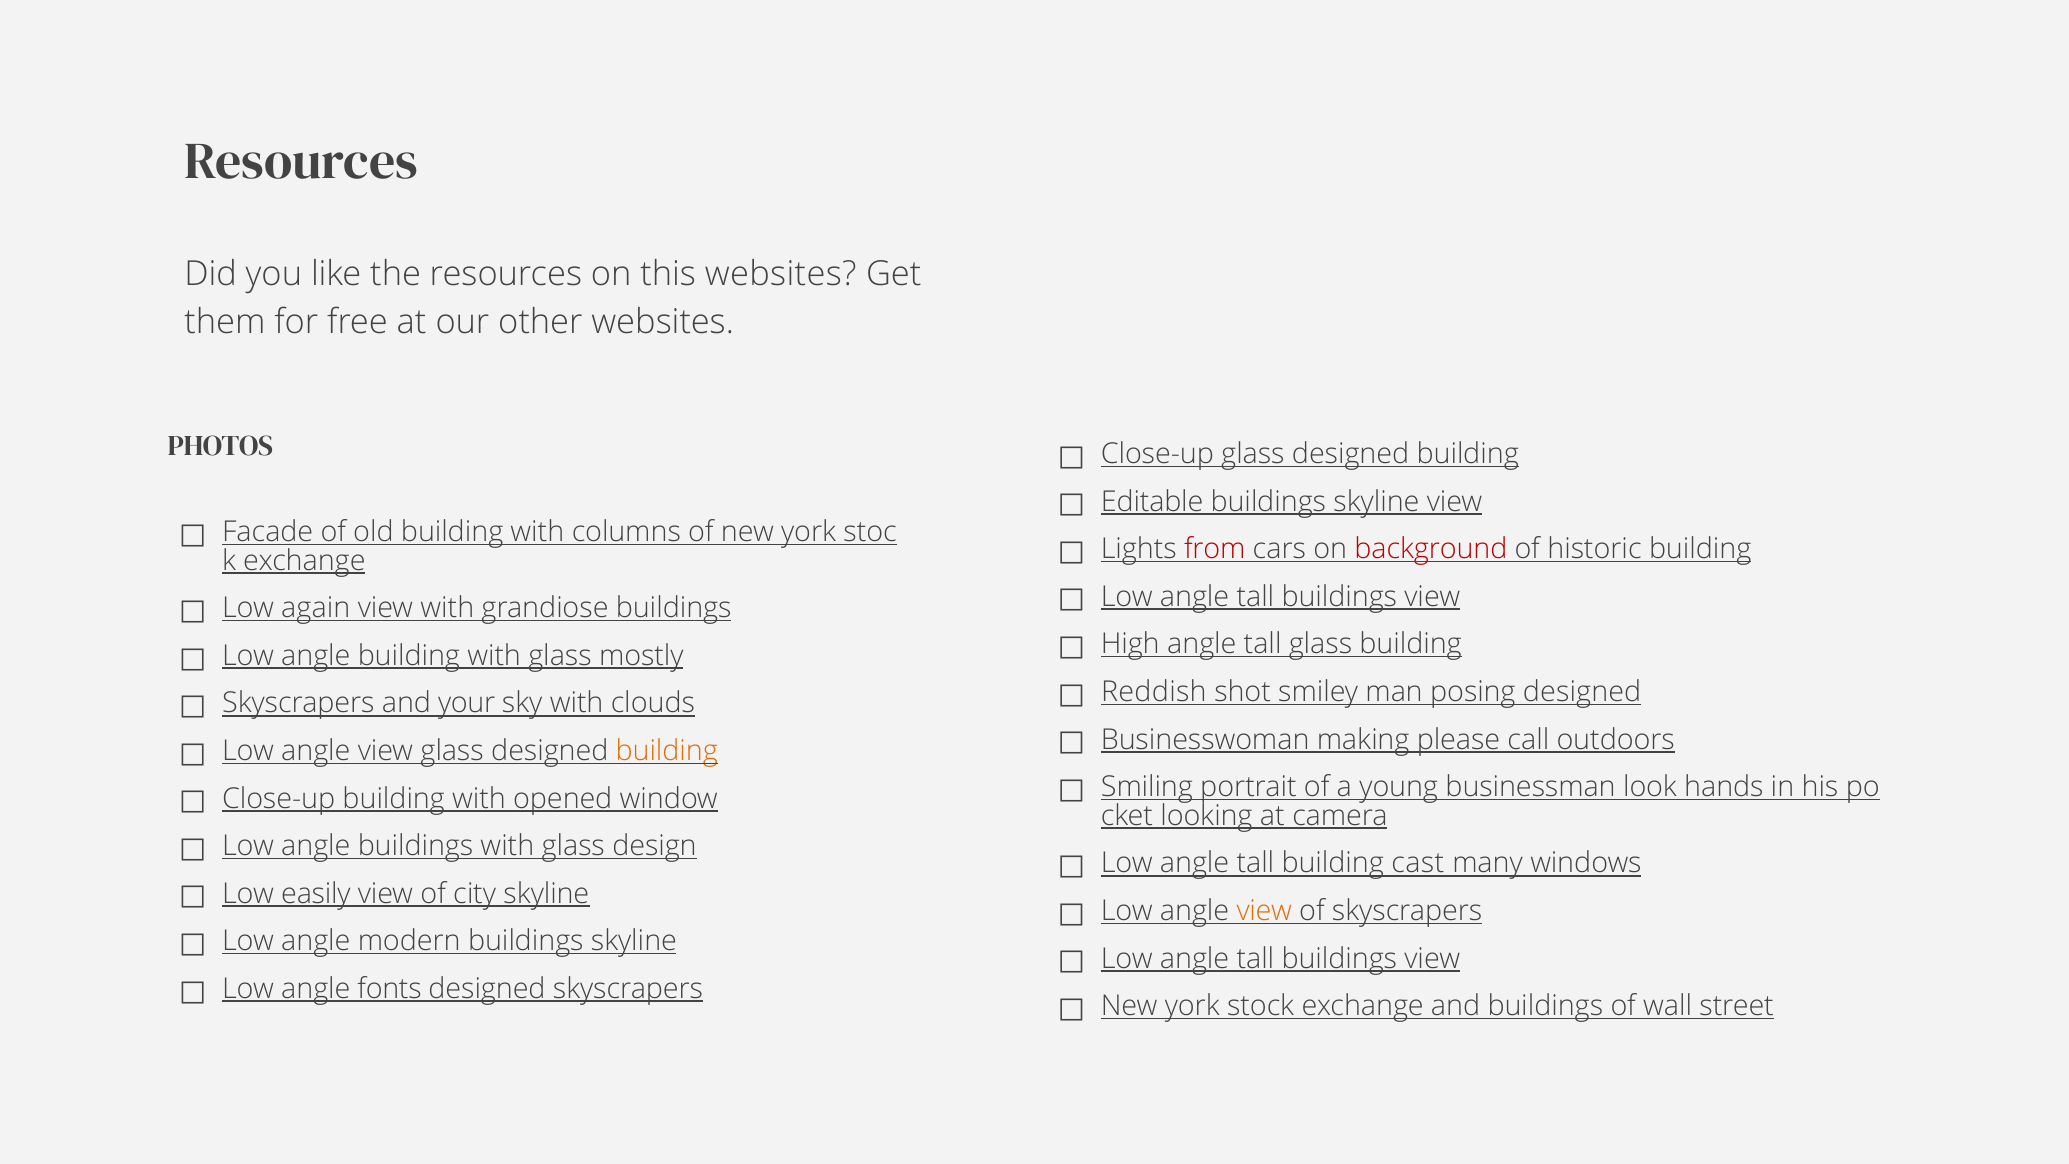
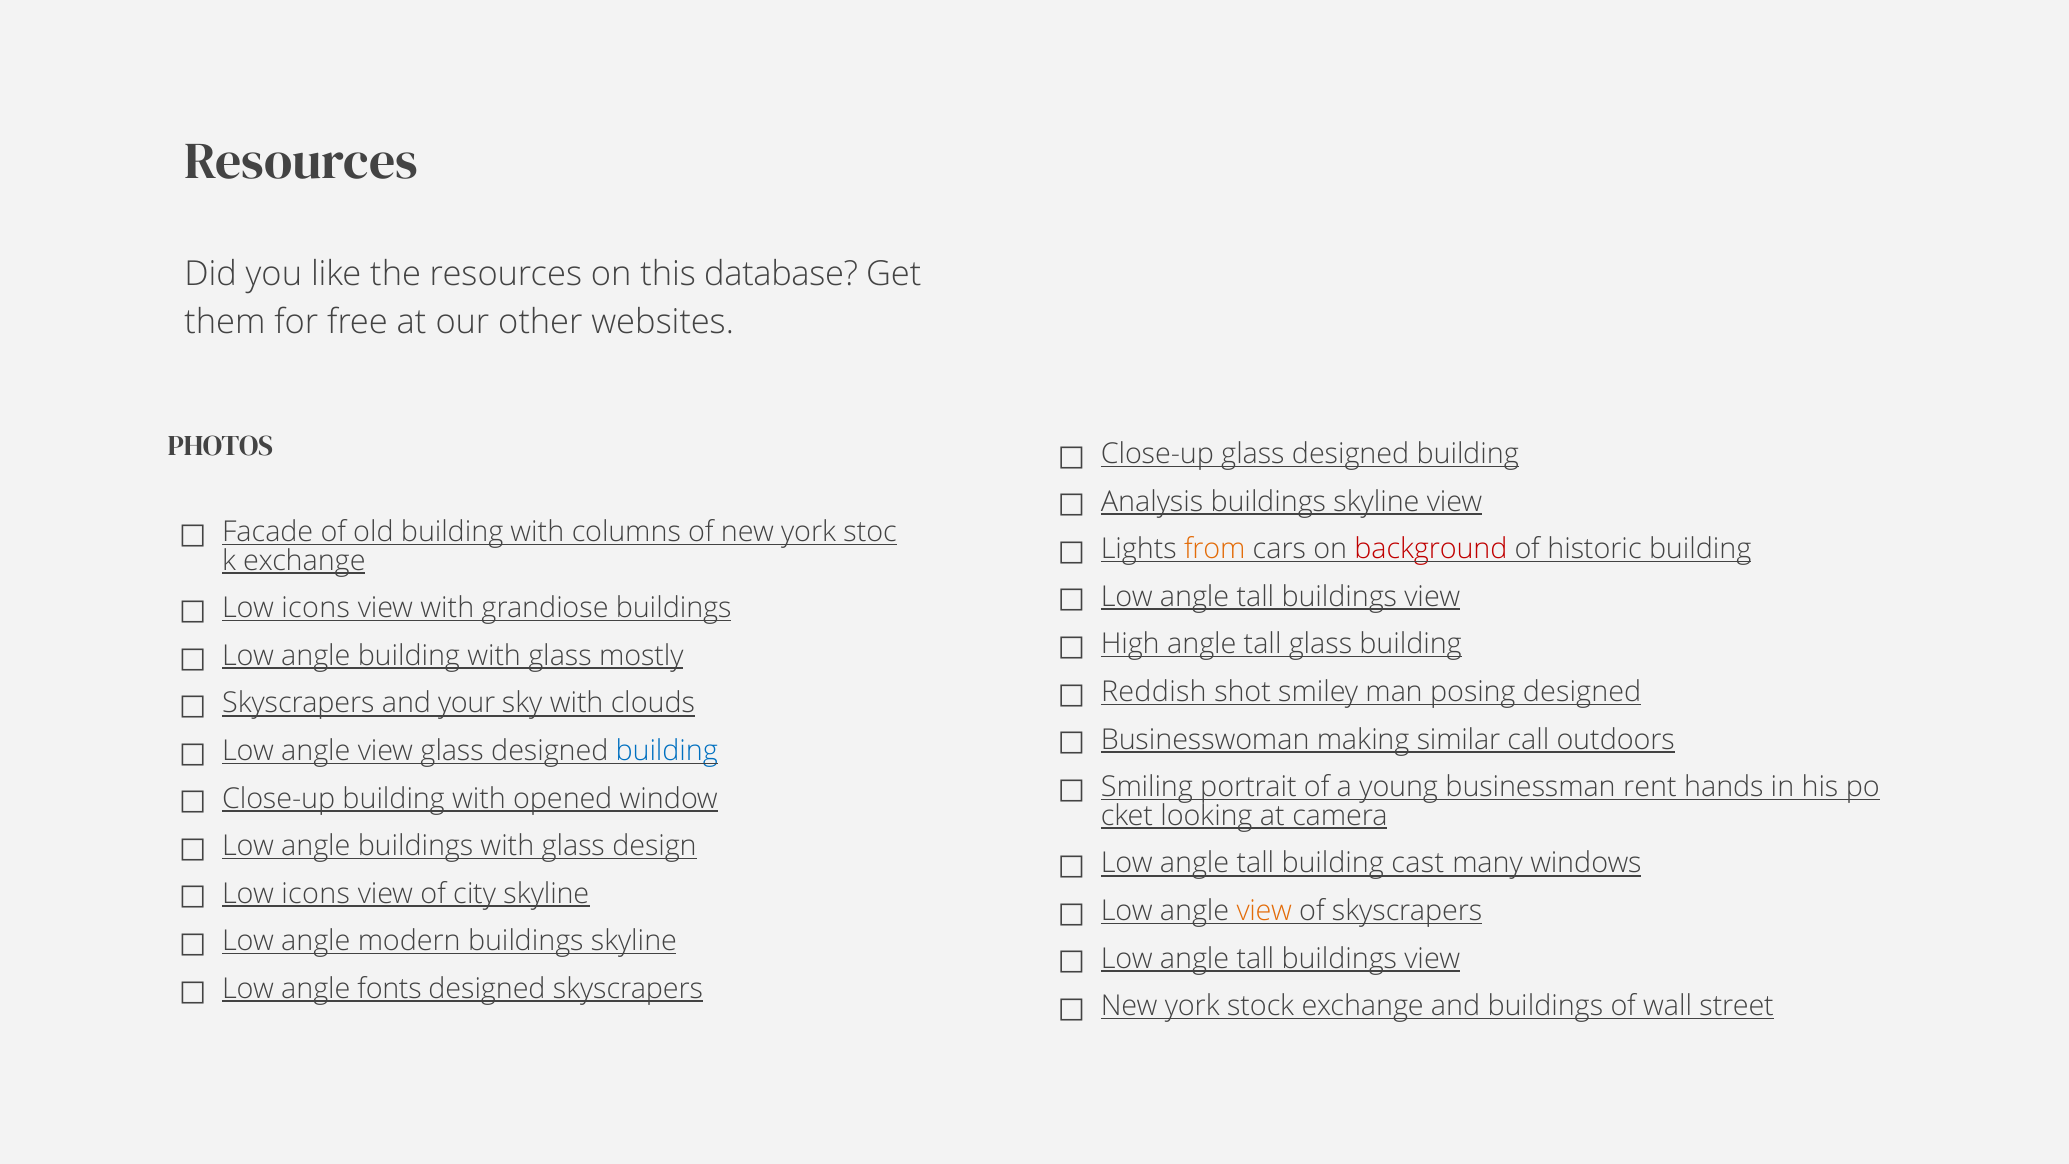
this websites: websites -> database (781, 274)
Editable: Editable -> Analysis (1152, 502)
from colour: red -> orange (1215, 549)
again: again -> icons (316, 608)
please: please -> similar (1458, 739)
building colour: orange -> blue (667, 751)
look: look -> rent (1650, 787)
easily: easily -> icons (316, 894)
